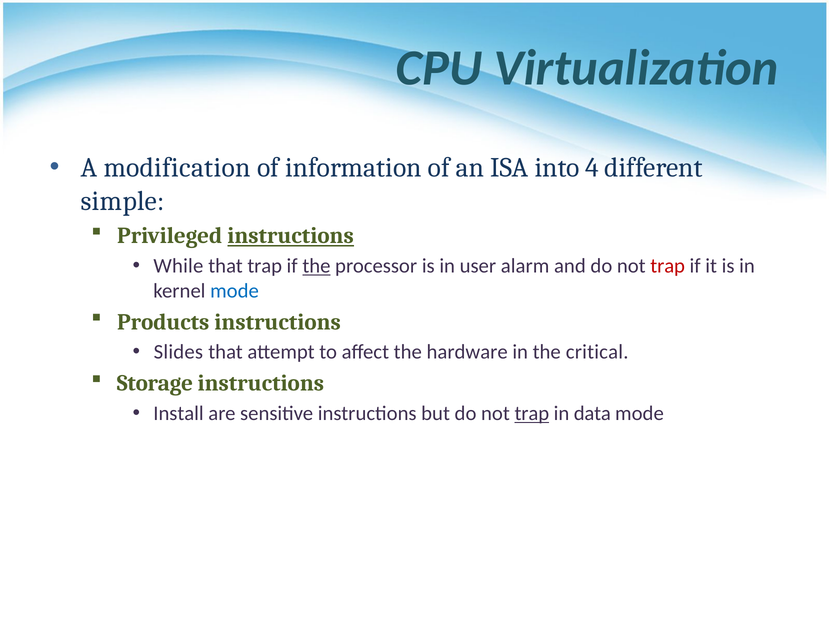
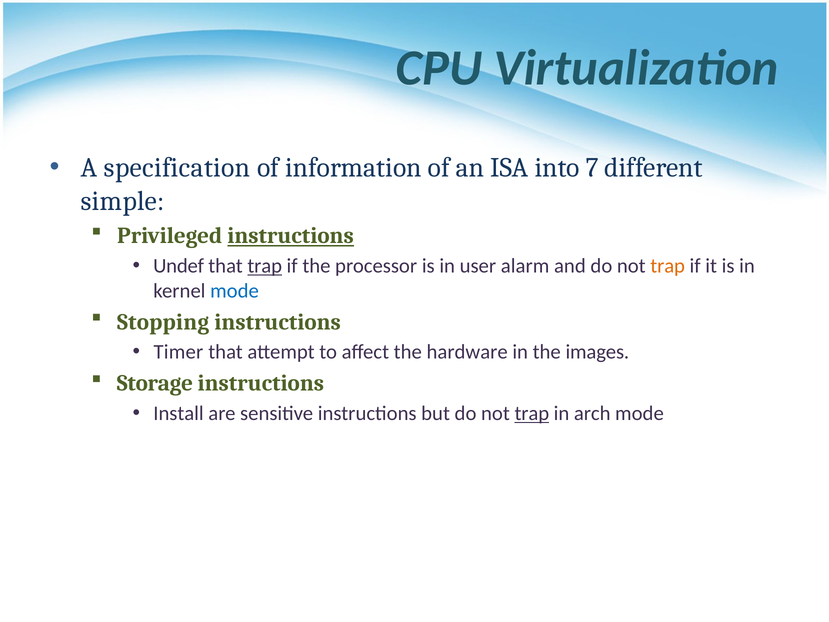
modification: modification -> specification (177, 168)
4: 4 -> 7 (592, 168)
While: While -> Undef (179, 266)
trap underline: none -> present (265, 266)
the underline: present -> none (316, 266)
trap colour: red -> orange (668, 266)
Products: Products -> Stopping (163, 322)
Slides: Slides -> Timer (178, 352)
critical: critical -> images (597, 352)
data: data -> arch (592, 413)
